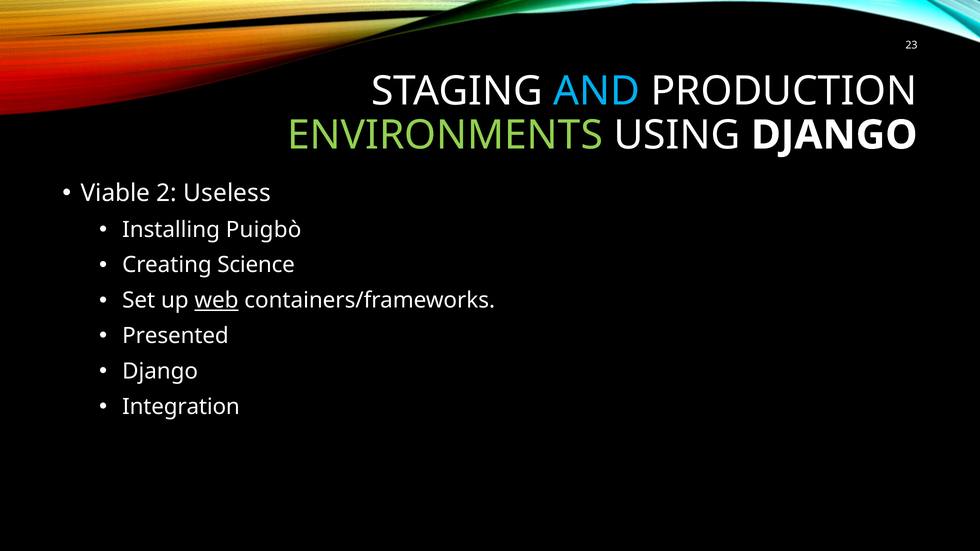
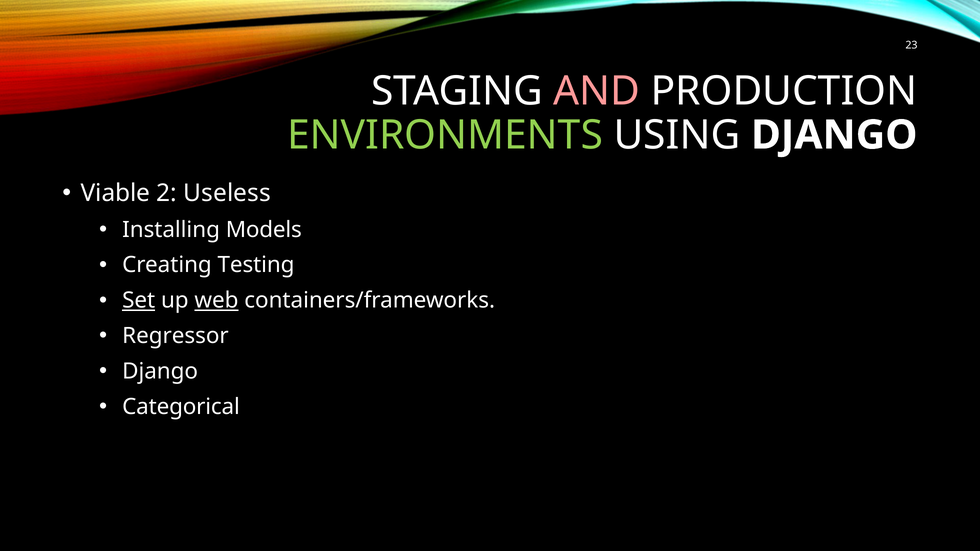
AND colour: light blue -> pink (597, 91)
Puigbò: Puigbò -> Models (264, 230)
Science: Science -> Testing (256, 265)
Set underline: none -> present (139, 301)
Presented: Presented -> Regressor (175, 336)
Integration: Integration -> Categorical (181, 407)
